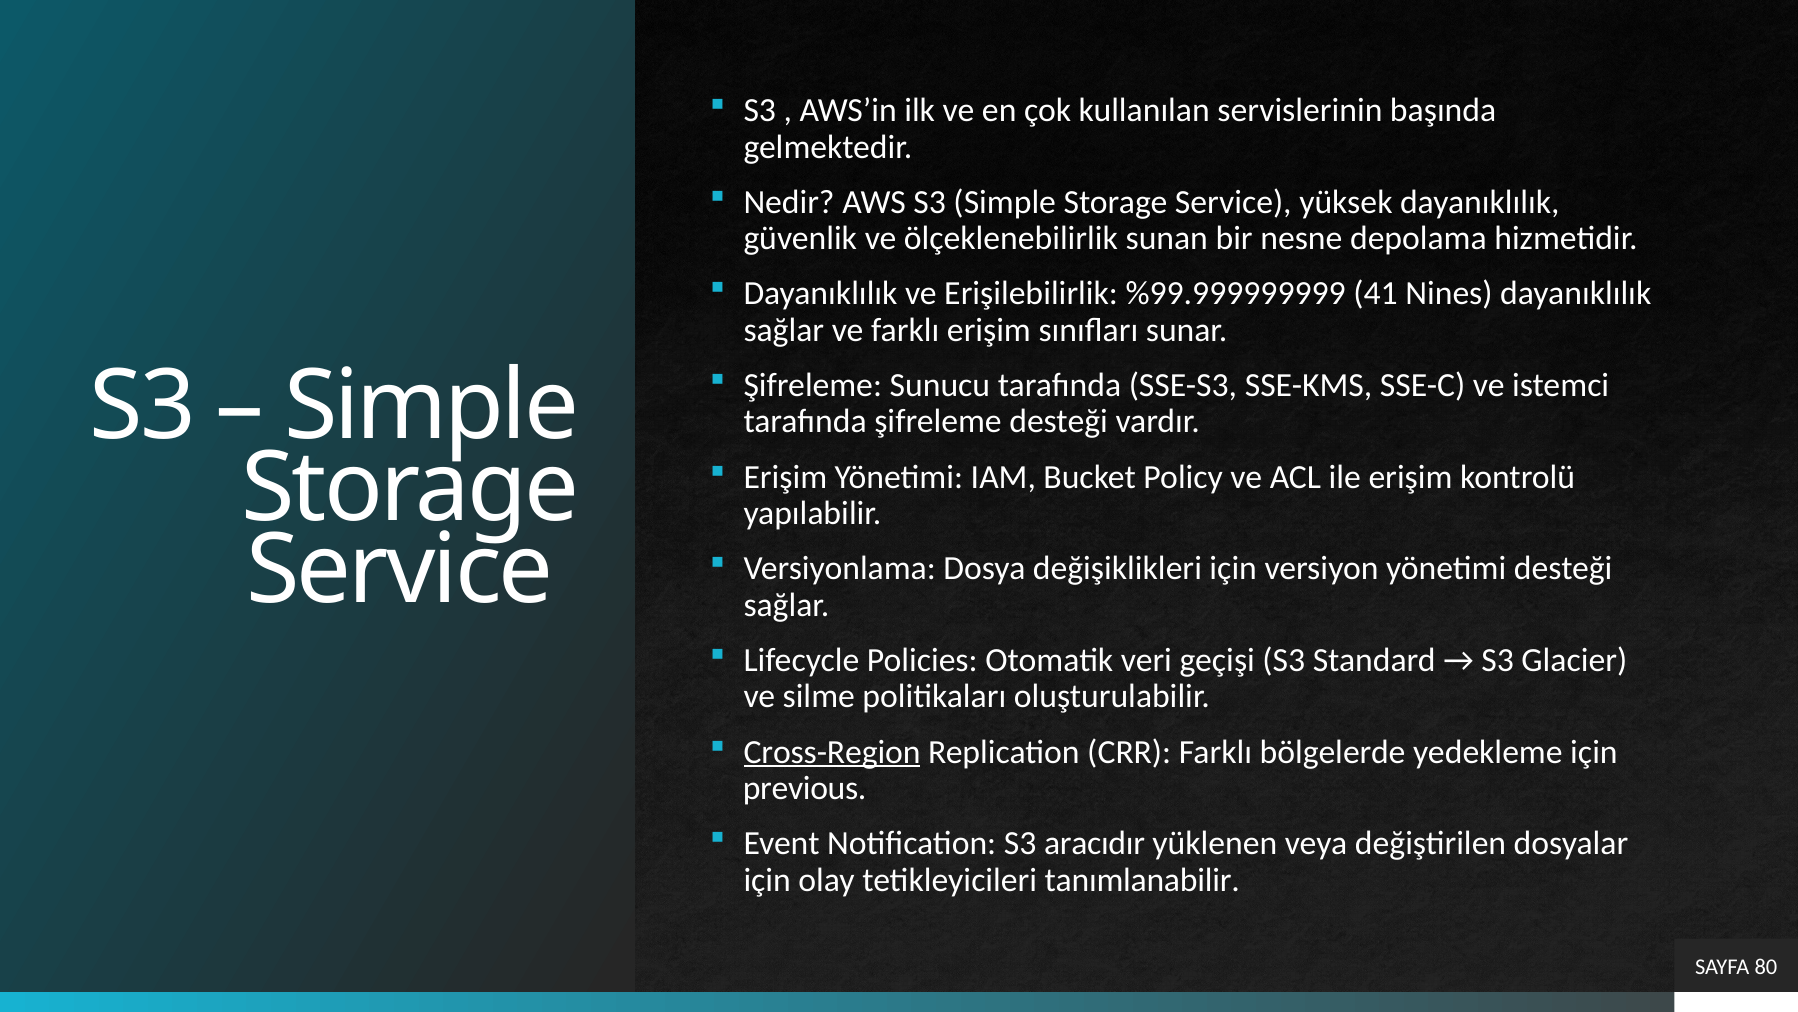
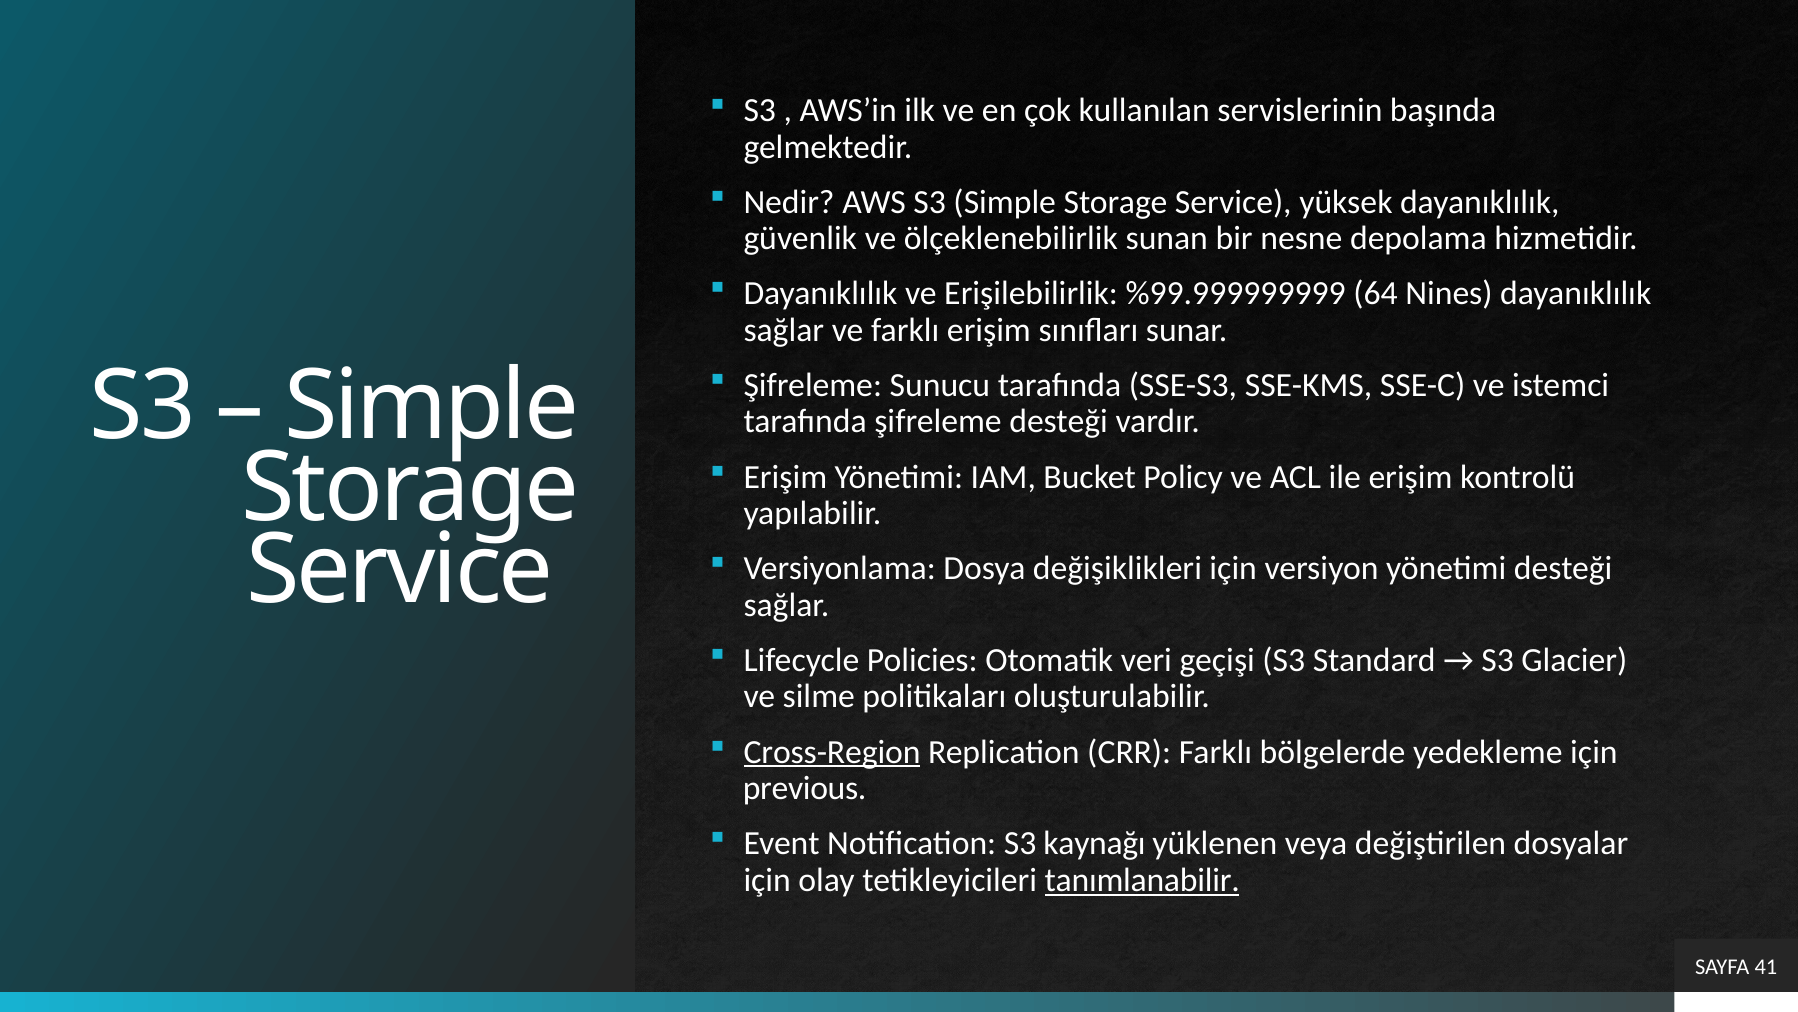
41: 41 -> 64 (1376, 294)
aracıdır: aracıdır -> kaynağı (1095, 843)
tanımlanabilir underline: none -> present (1142, 879)
80: 80 -> 41 (1766, 966)
